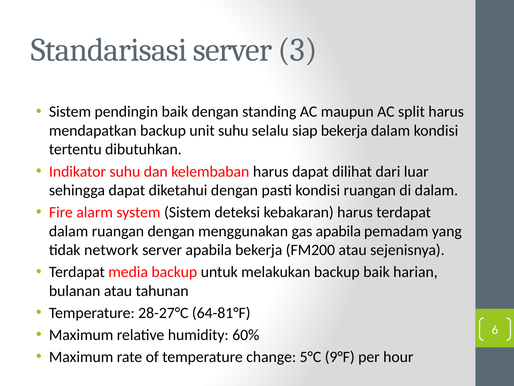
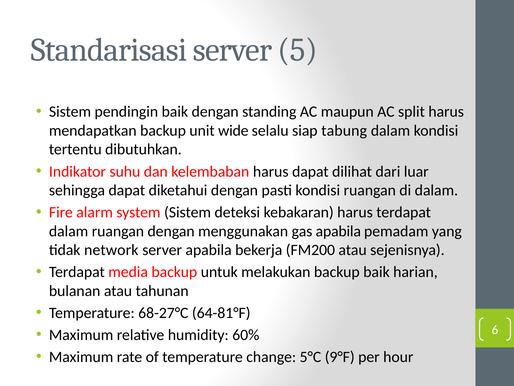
3: 3 -> 5 (298, 50)
unit suhu: suhu -> wide (233, 130)
siap bekerja: bekerja -> tabung (344, 130)
28-27°C: 28-27°C -> 68-27°C (163, 313)
